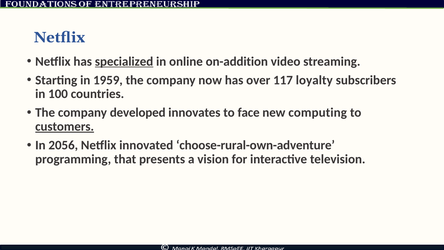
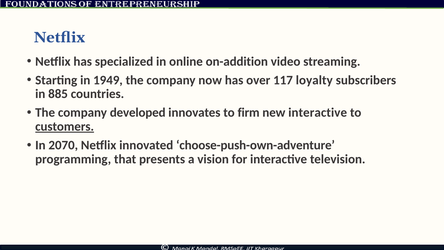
specialized underline: present -> none (124, 61)
1959: 1959 -> 1949 (108, 80)
100: 100 -> 885 (58, 94)
face: face -> firm (249, 113)
new computing: computing -> interactive (318, 113)
2056: 2056 -> 2070 (63, 145)
choose-rural-own-adventure: choose-rural-own-adventure -> choose-push-own-adventure (255, 145)
